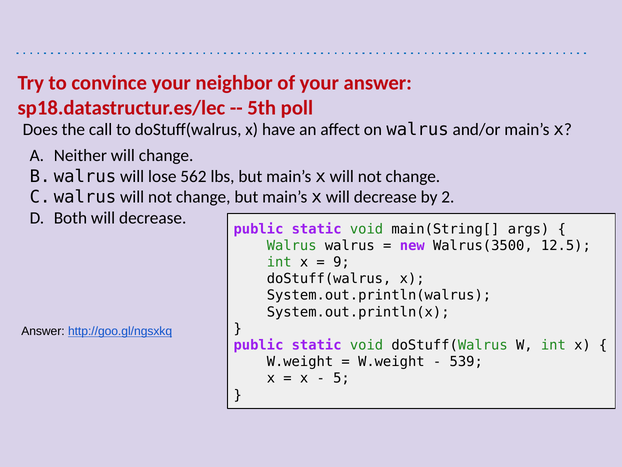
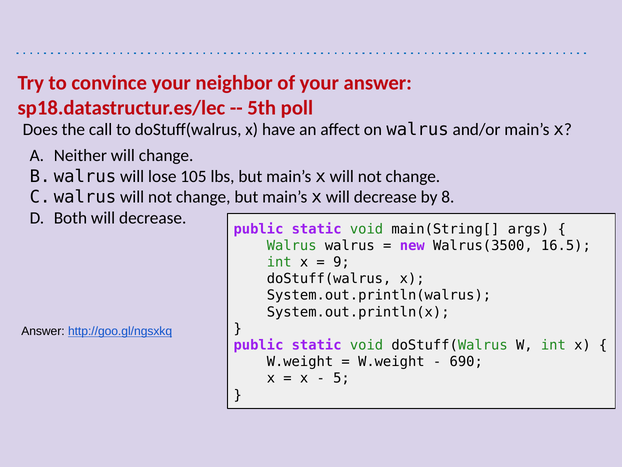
562: 562 -> 105 (193, 176)
2: 2 -> 8 (448, 197)
12.5: 12.5 -> 16.5 (566, 245)
539: 539 -> 690 (466, 361)
